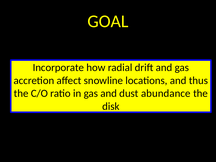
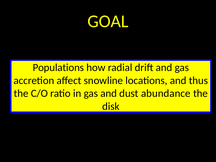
Incorporate: Incorporate -> Populations (58, 67)
